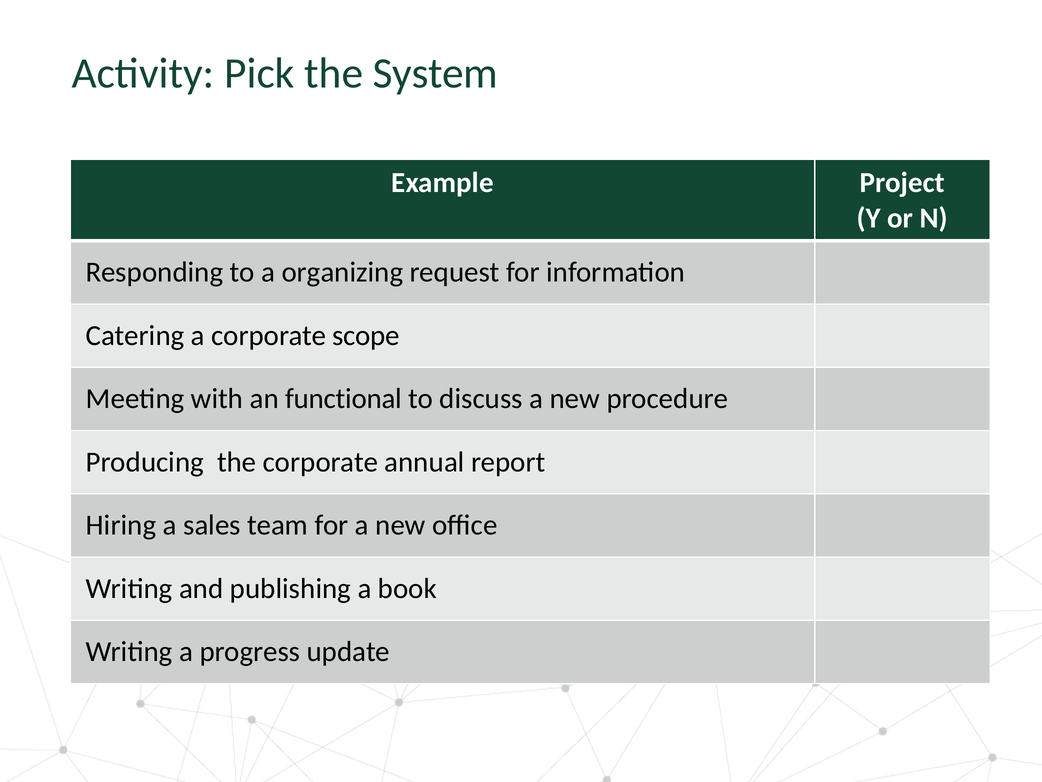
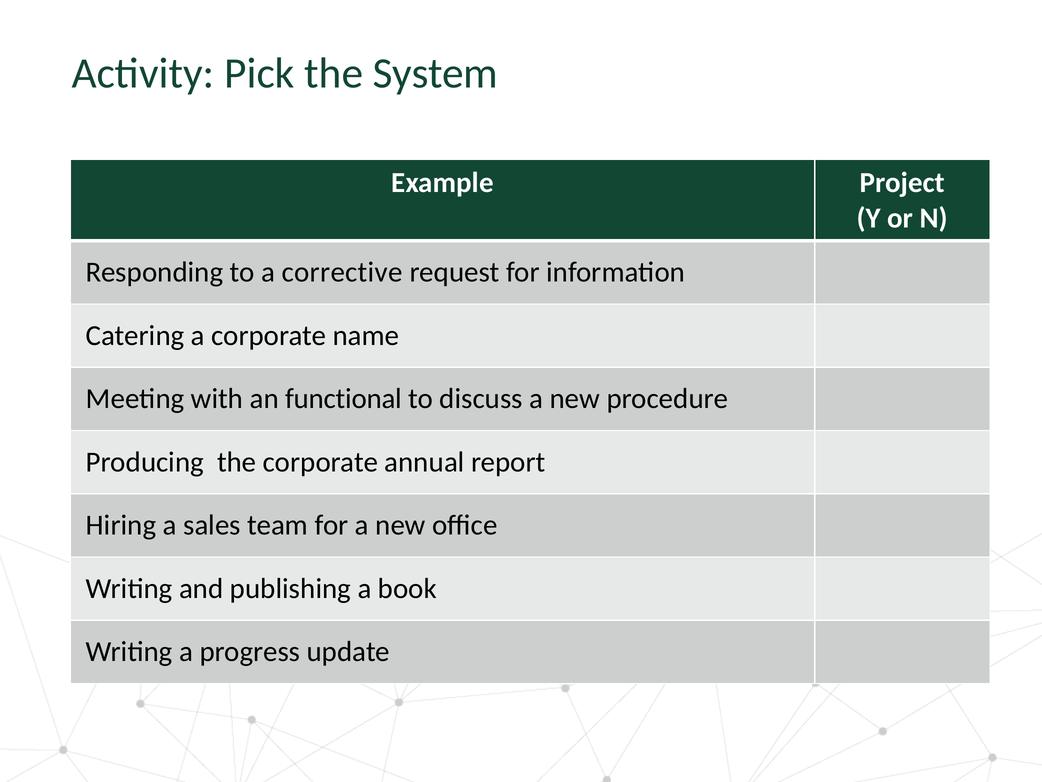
organizing: organizing -> corrective (342, 272)
scope: scope -> name (366, 335)
